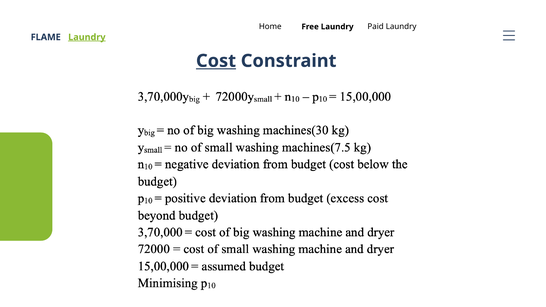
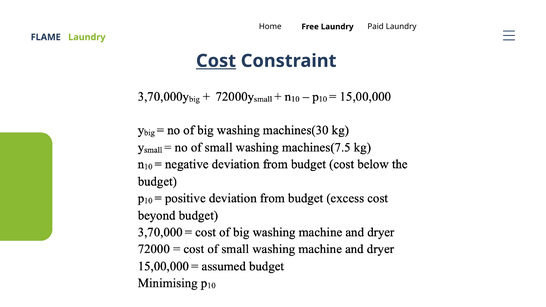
Laundry underline: present -> none (87, 37)
